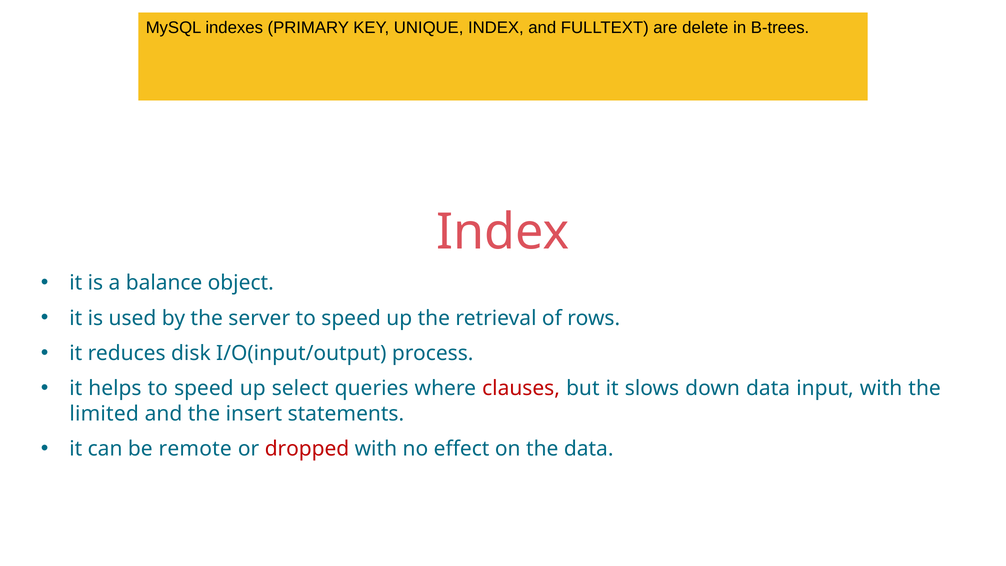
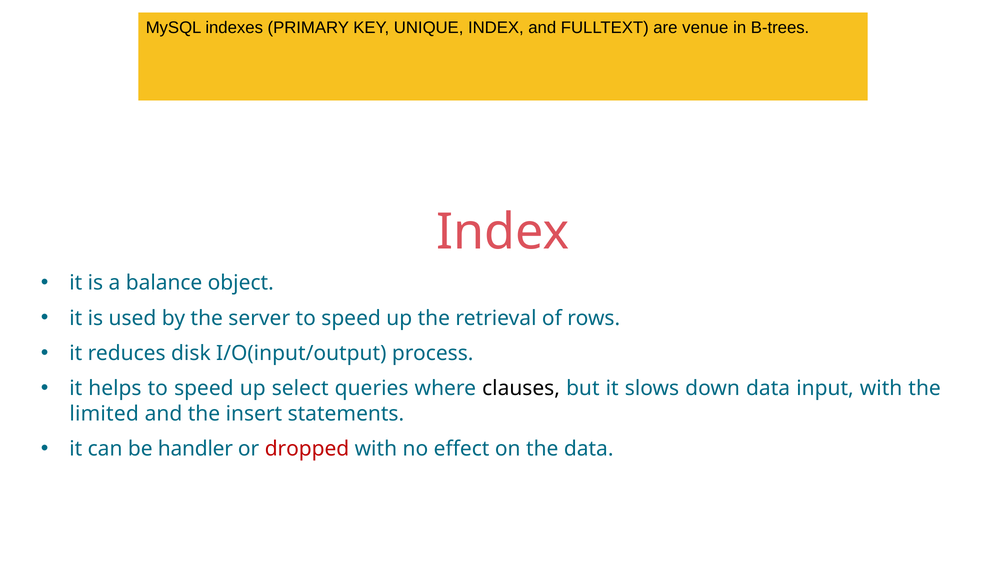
delete: delete -> venue (705, 27)
clauses colour: red -> black (521, 388)
remote: remote -> handler (195, 449)
